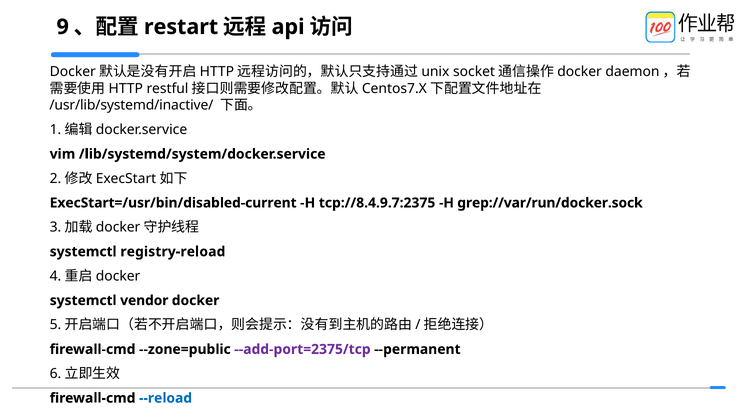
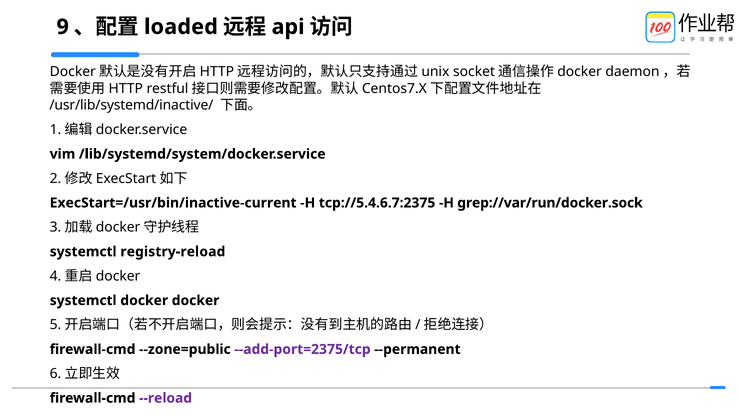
restart: restart -> loaded (181, 27)
ExecStart=/usr/bin/disabled-current: ExecStart=/usr/bin/disabled-current -> ExecStart=/usr/bin/inactive-current (173, 203)
tcp://8.4.9.7:2375: tcp://8.4.9.7:2375 -> tcp://5.4.6.7:2375 (377, 203)
systemctl vendor: vendor -> docker (144, 300)
--reload colour: blue -> purple (166, 398)
